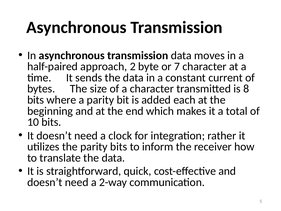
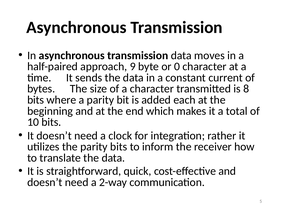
2: 2 -> 9 (133, 66)
7: 7 -> 0 (177, 66)
